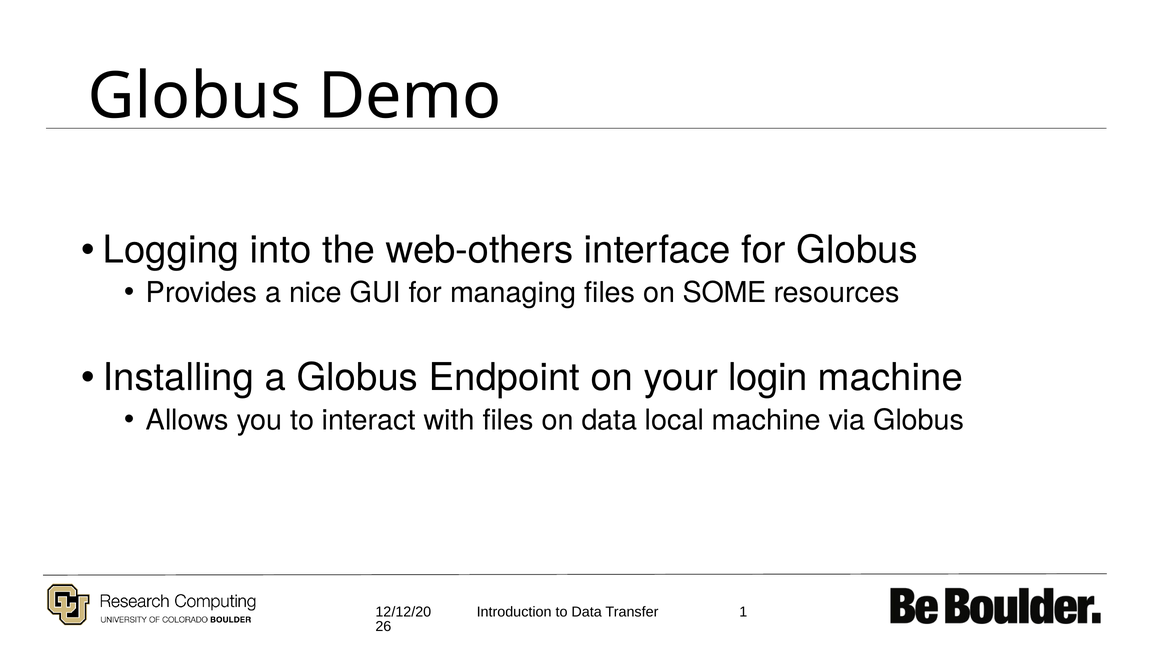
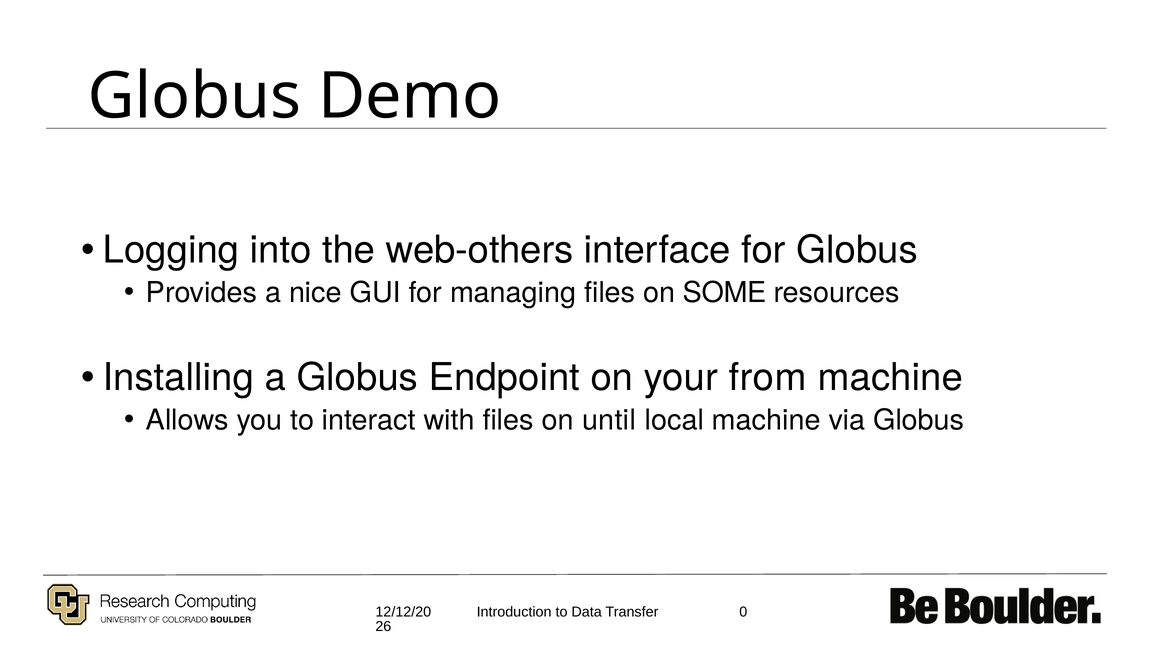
login: login -> from (768, 378)
on data: data -> until (609, 420)
1: 1 -> 0 (743, 612)
